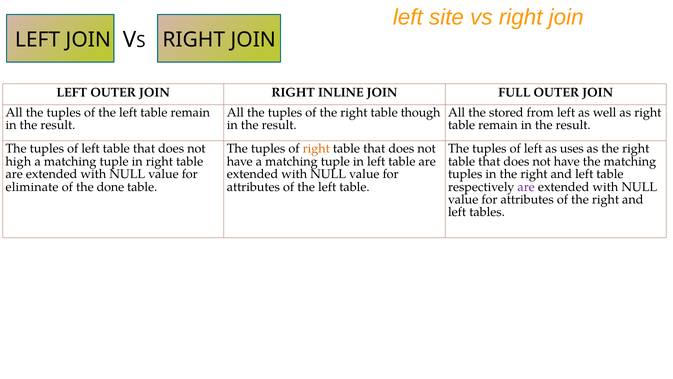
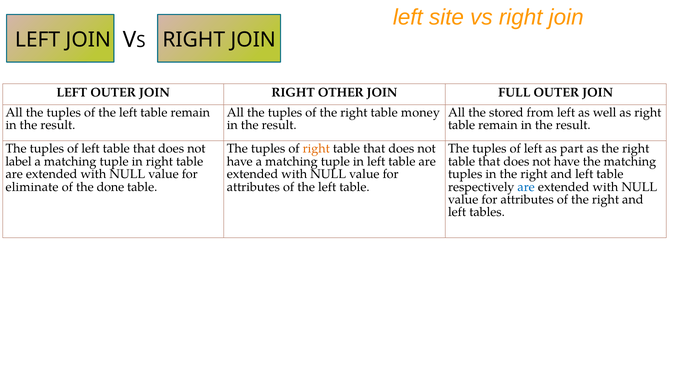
INLINE: INLINE -> OTHER (341, 93)
though: though -> money (420, 112)
uses: uses -> part (572, 149)
high: high -> label (19, 161)
are colour: purple -> blue (526, 187)
